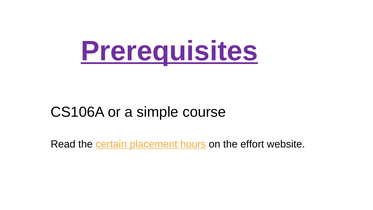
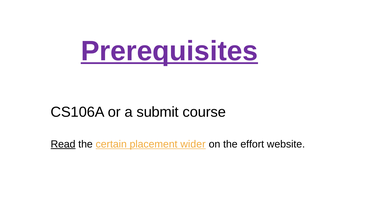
simple: simple -> submit (158, 112)
Read underline: none -> present (63, 144)
hours: hours -> wider (193, 144)
